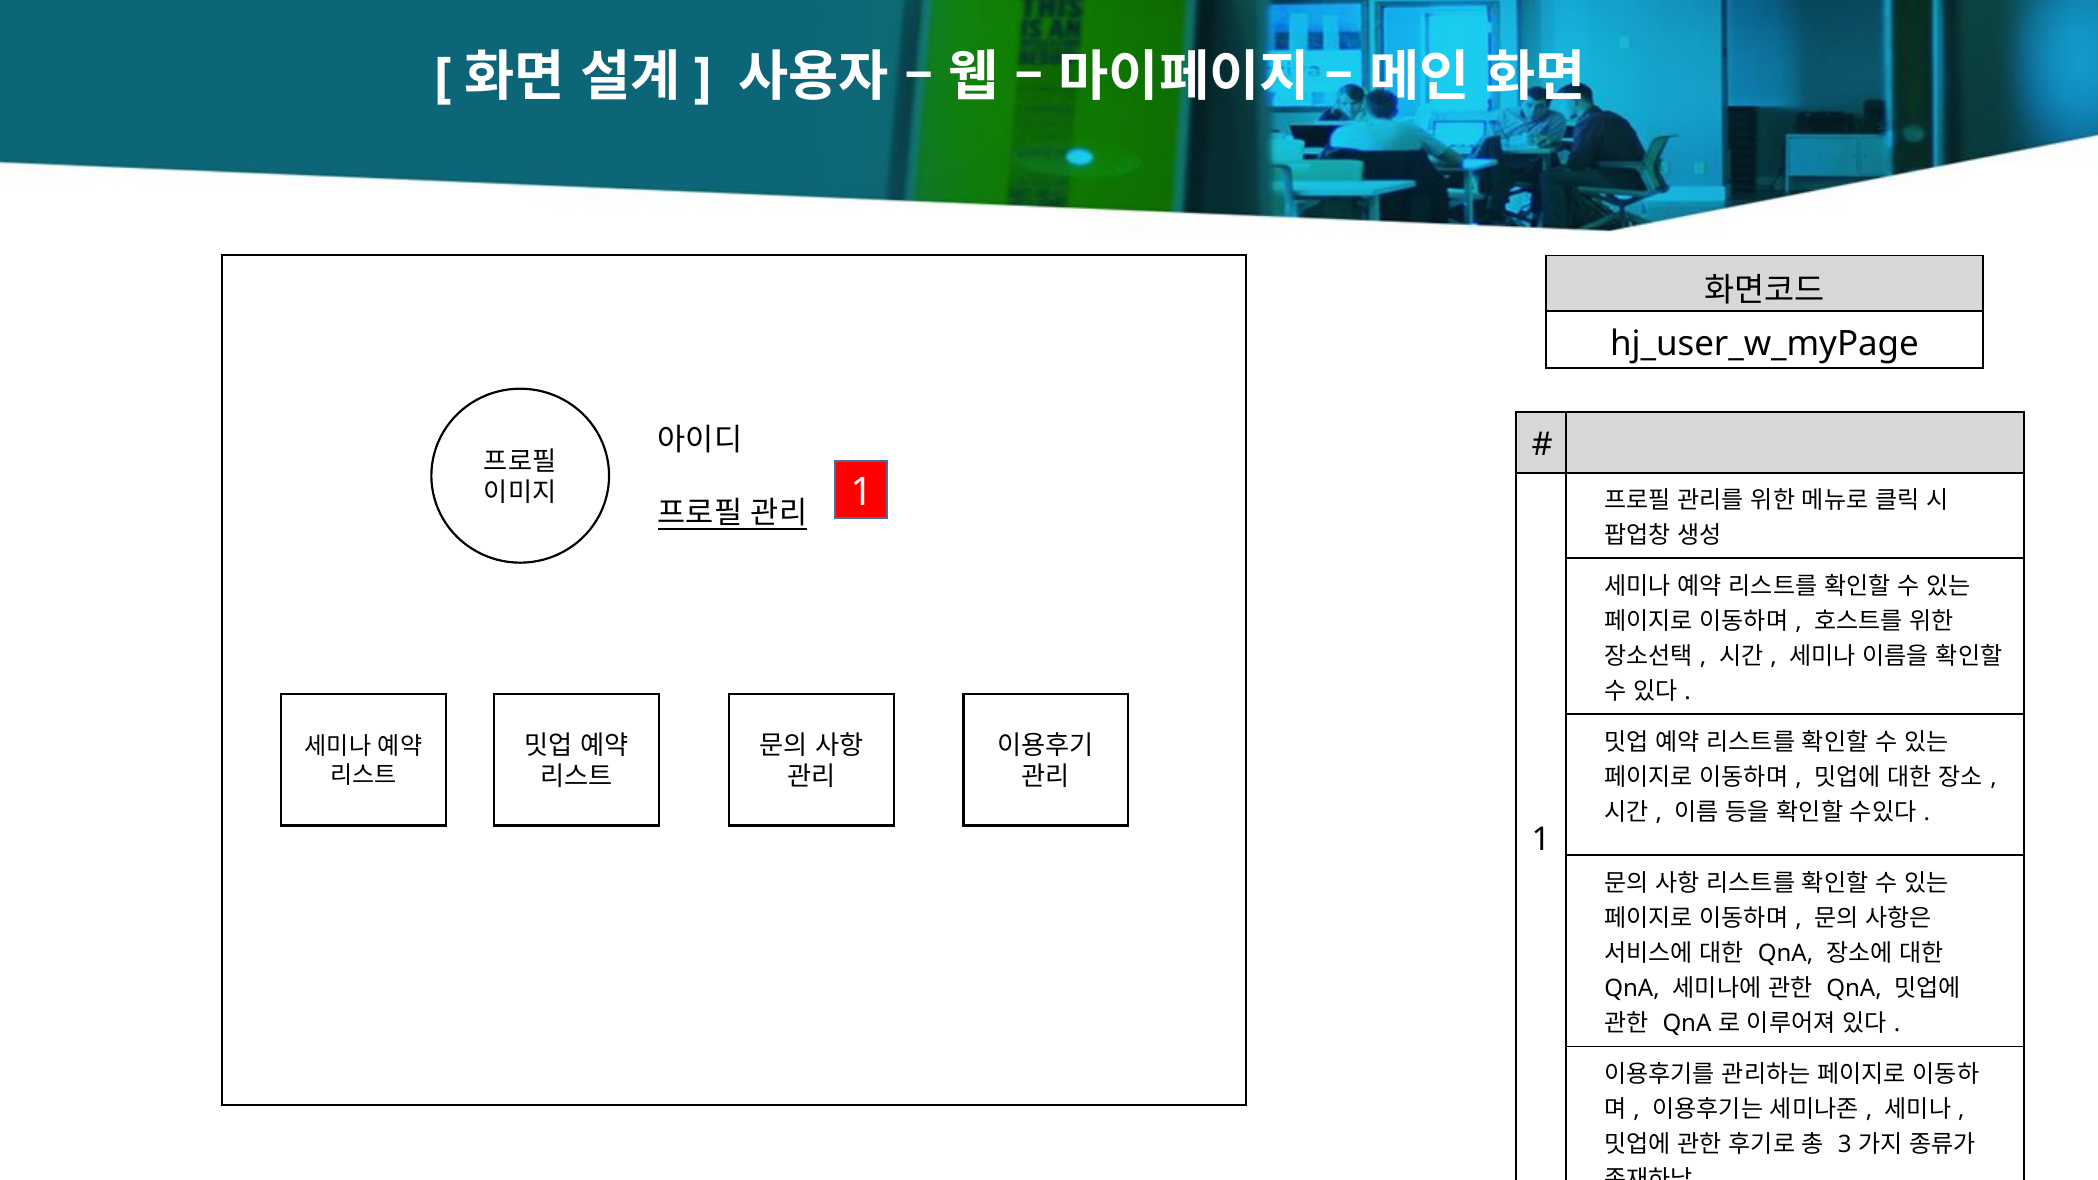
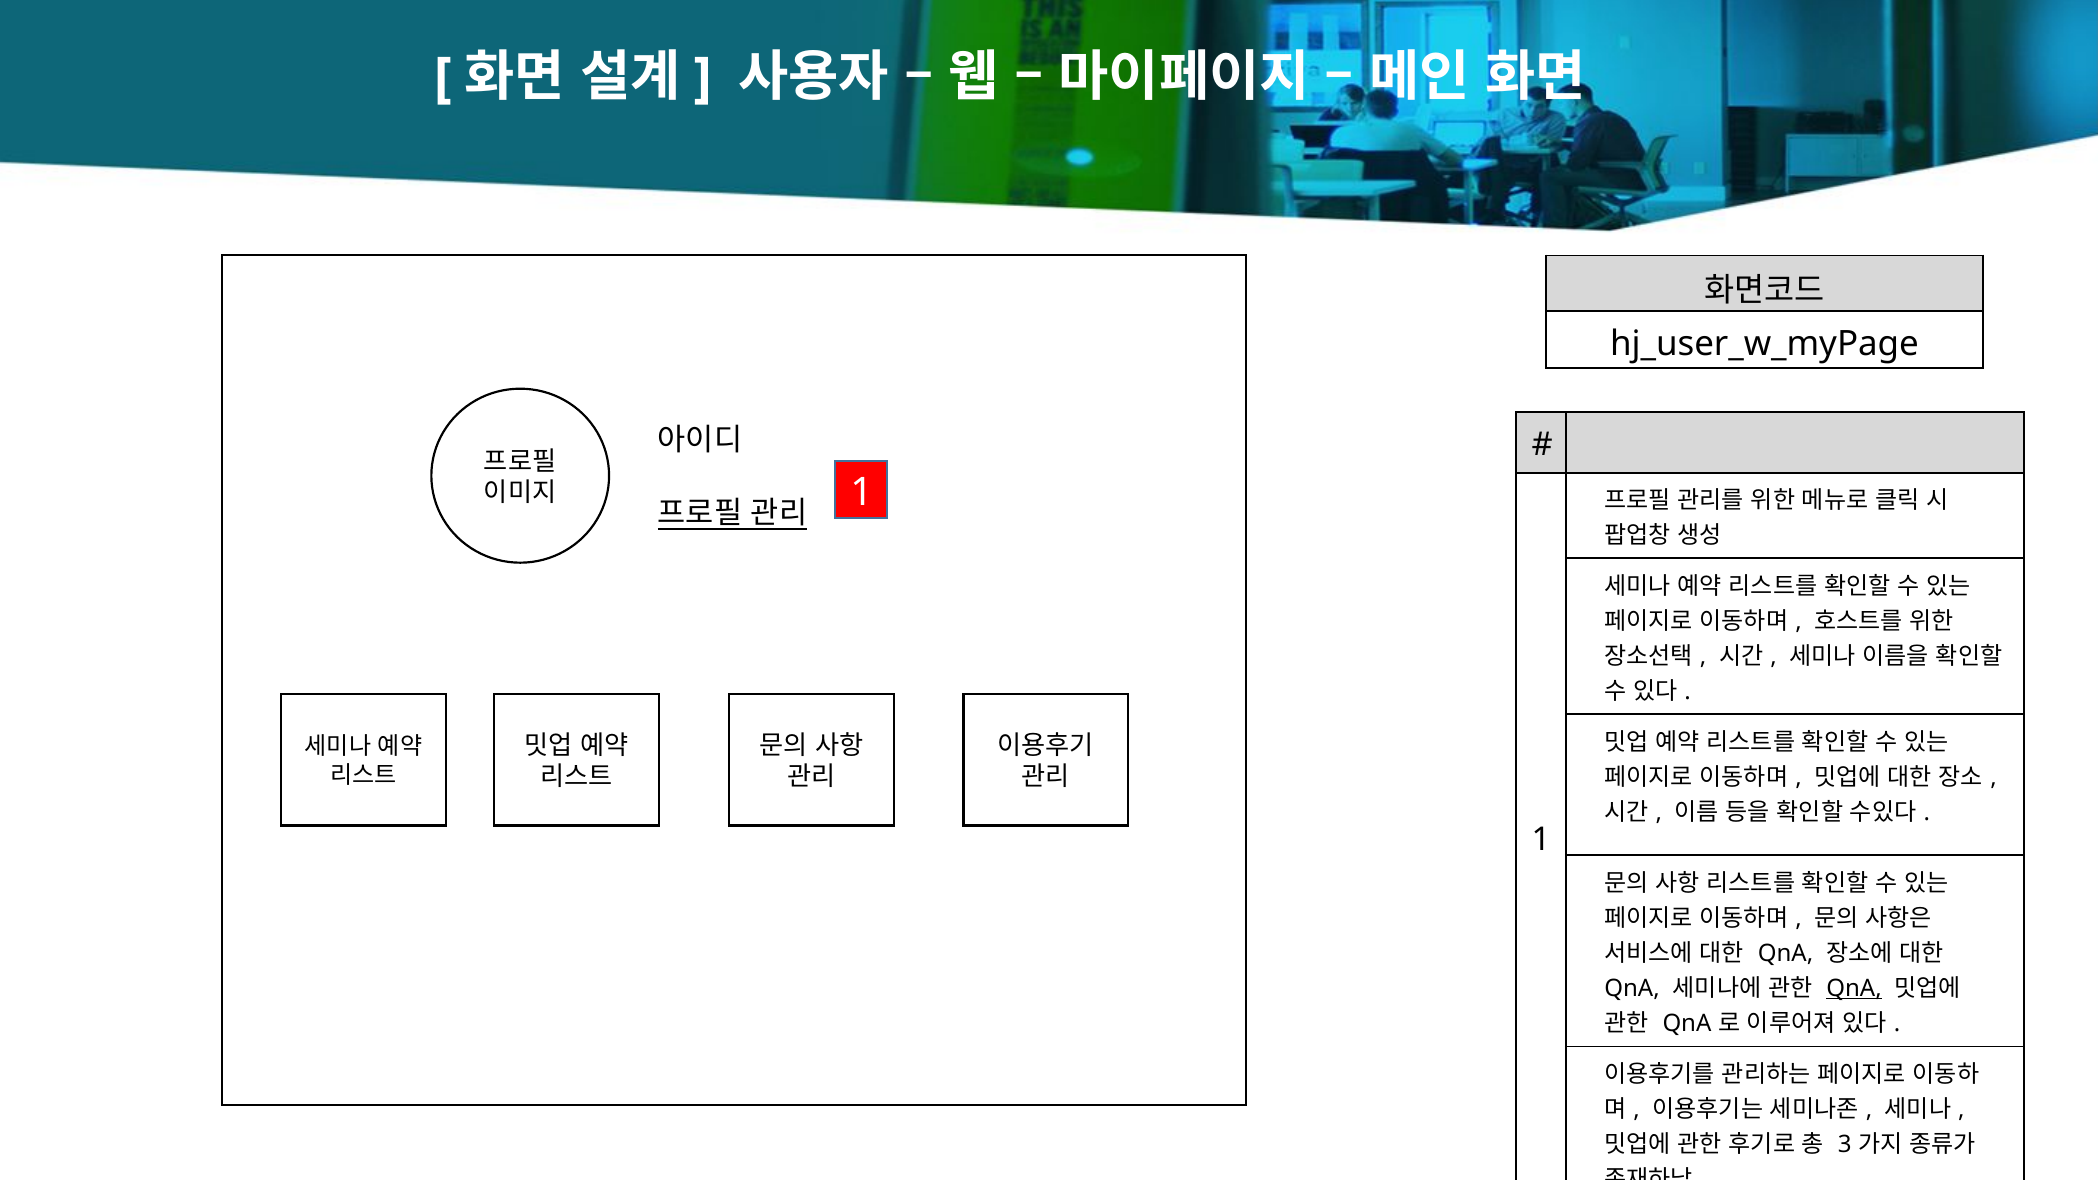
QnA underline: none -> present (1854, 989)
